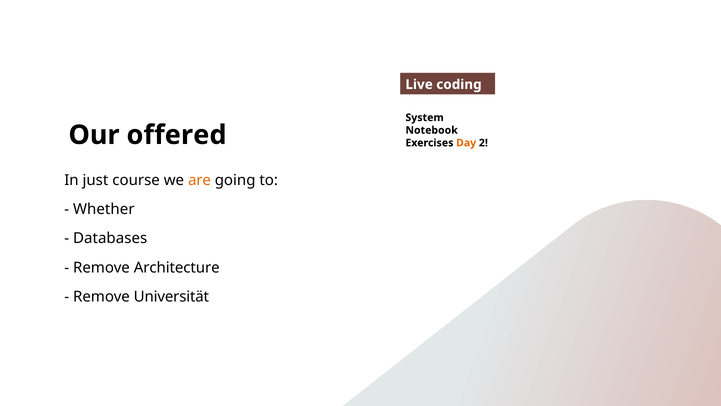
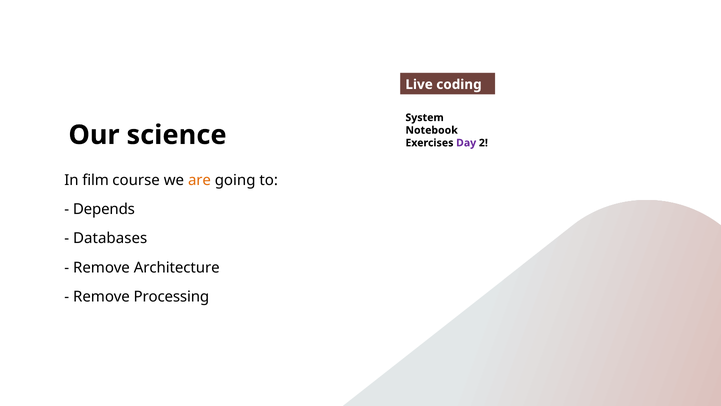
offered: offered -> science (177, 135)
Day colour: orange -> purple (466, 143)
just: just -> film (96, 180)
Whether: Whether -> Depends (104, 209)
Universität: Universität -> Processing (171, 297)
